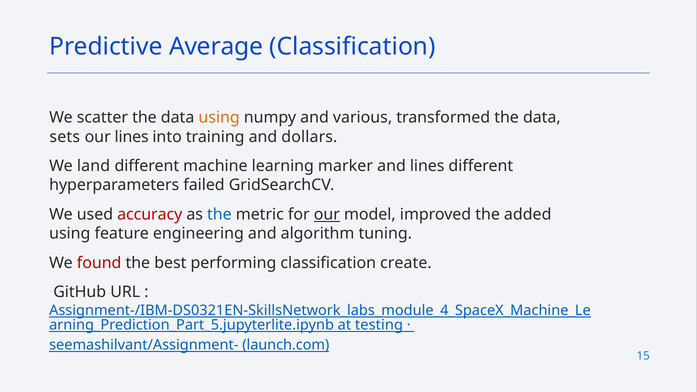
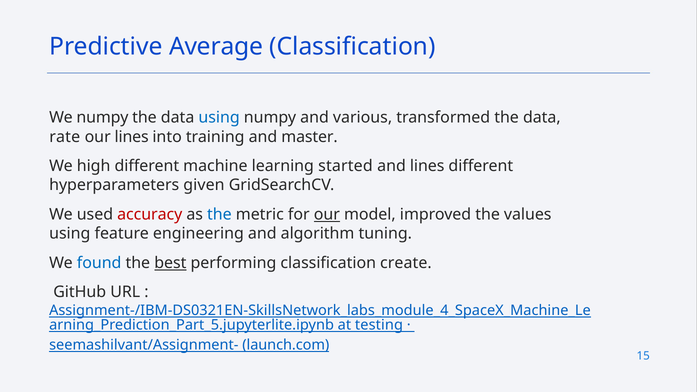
We scatter: scatter -> numpy (102, 118)
using colour: orange -> blue (219, 118)
sets: sets -> rate (65, 137)
dollars: dollars -> master (310, 137)
land: land -> high (94, 166)
marker: marker -> started (345, 166)
failed: failed -> given (204, 185)
added: added -> values (528, 215)
found colour: red -> blue (99, 263)
best underline: none -> present (170, 263)
